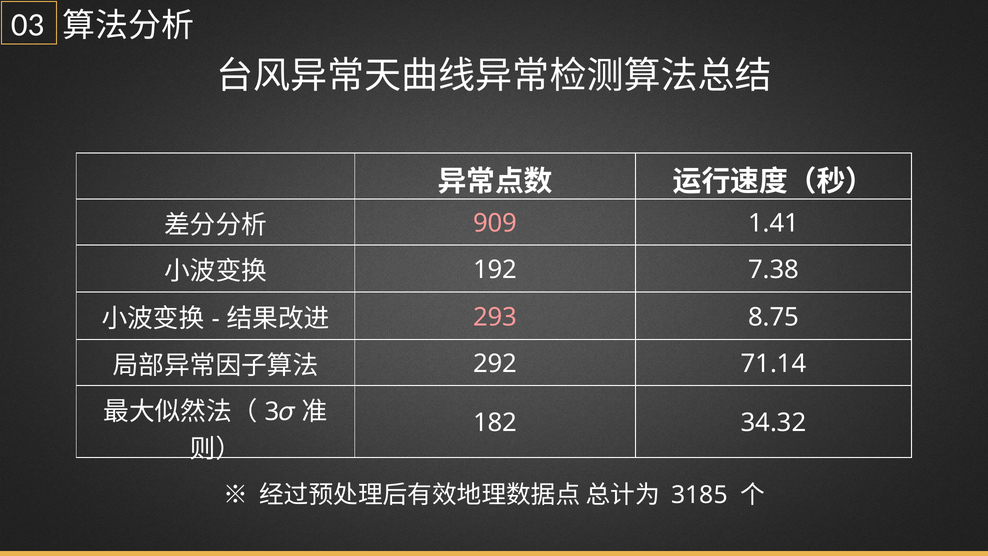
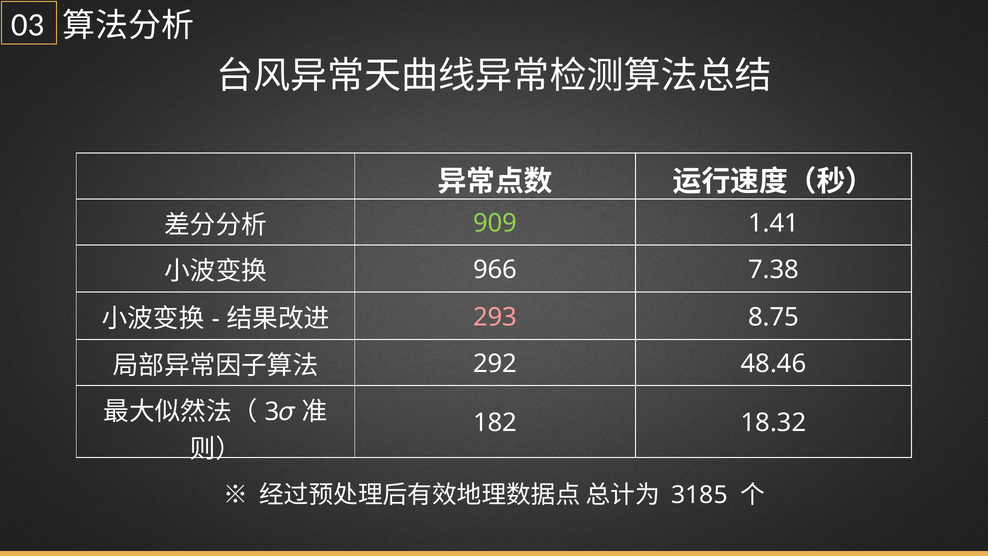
909 colour: pink -> light green (495, 223)
192: 192 -> 966 (495, 270)
71.14: 71.14 -> 48.46 (774, 364)
34.32: 34.32 -> 18.32 (774, 423)
